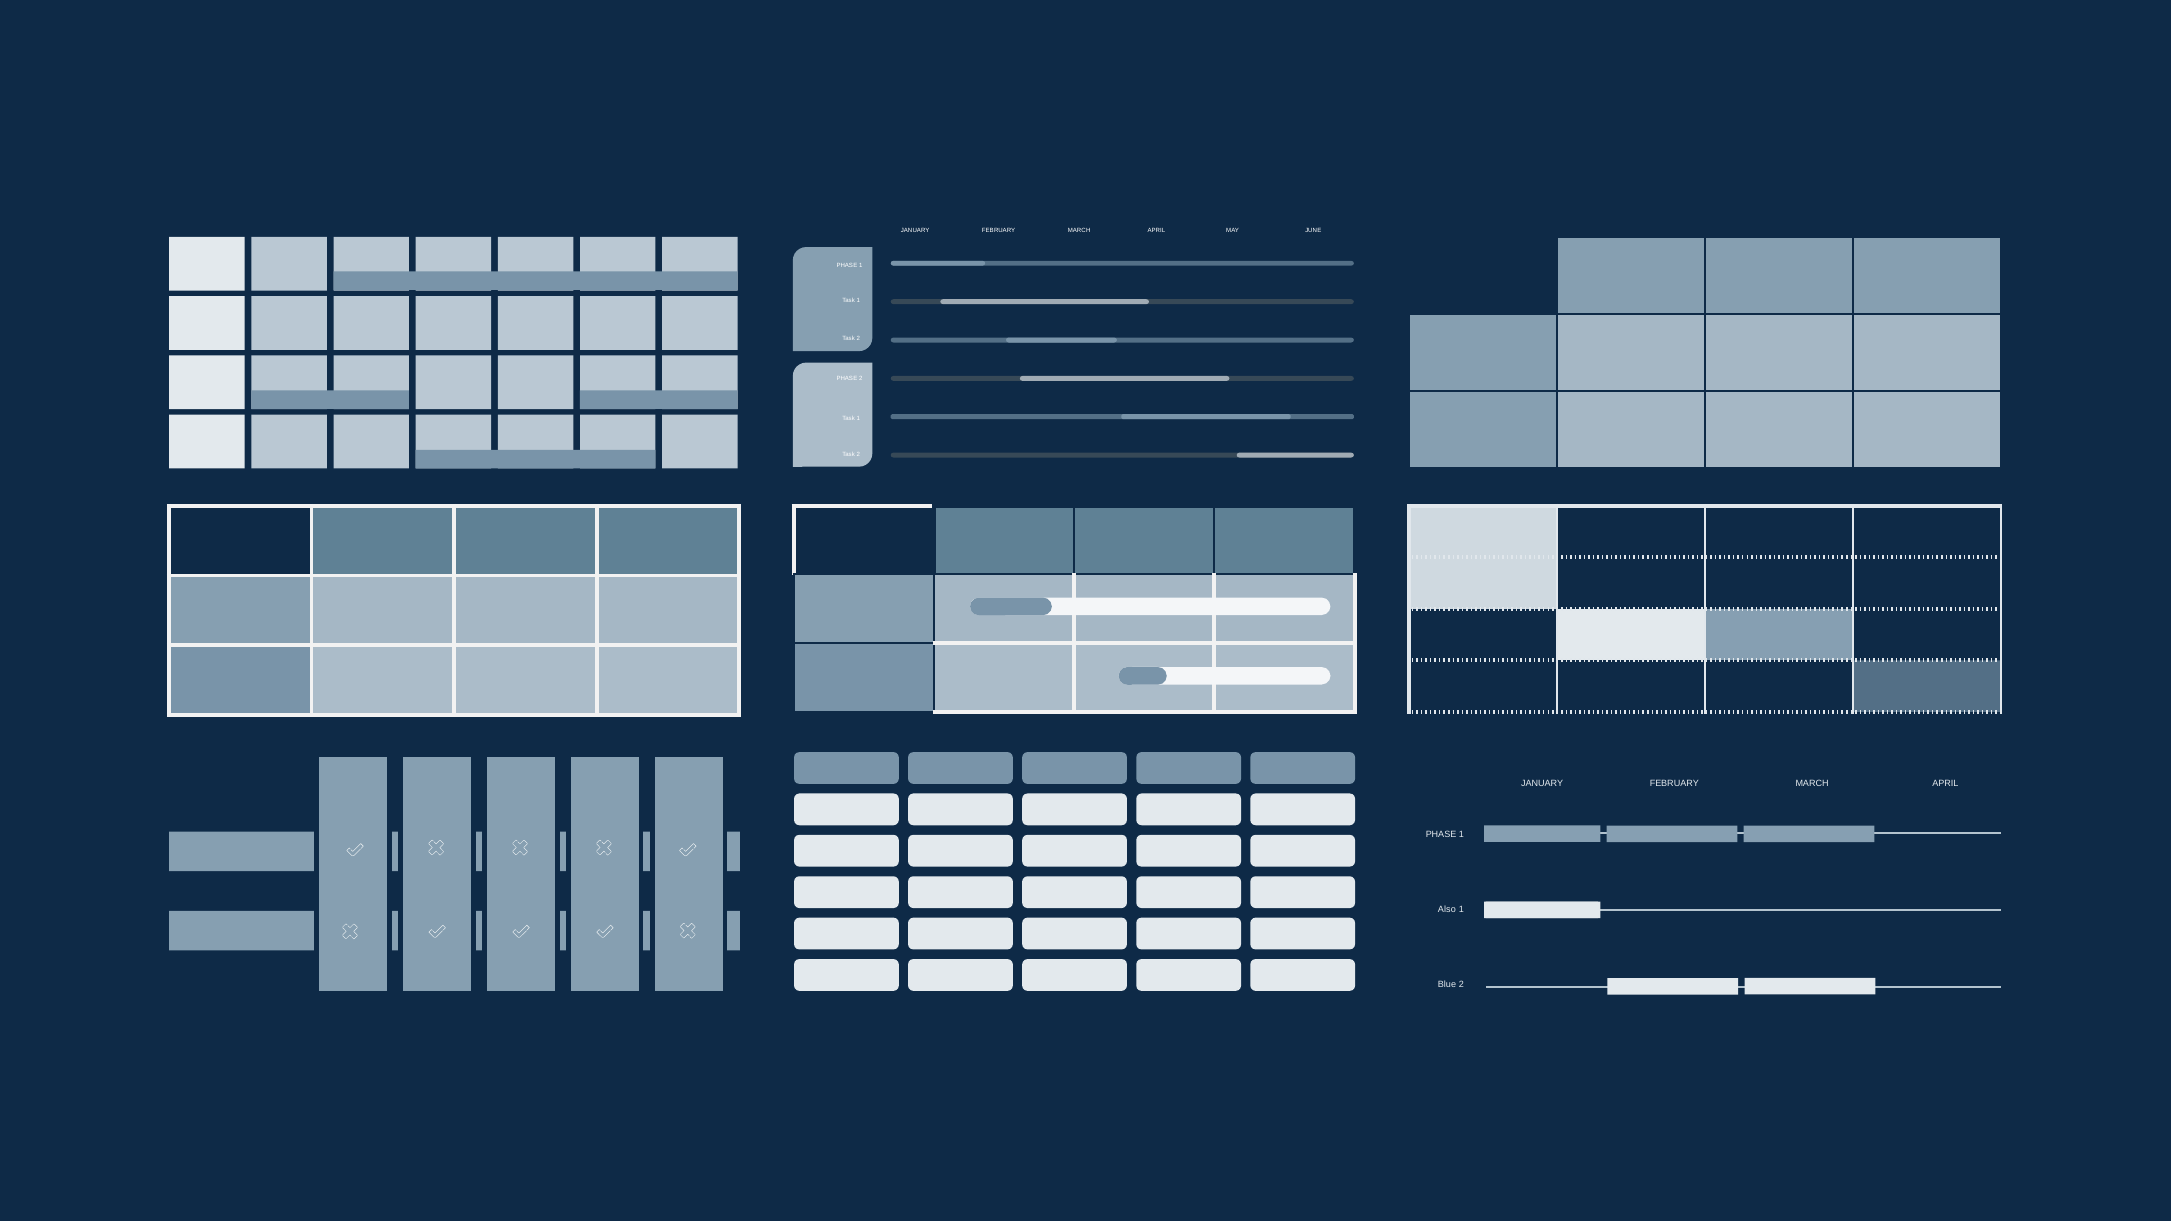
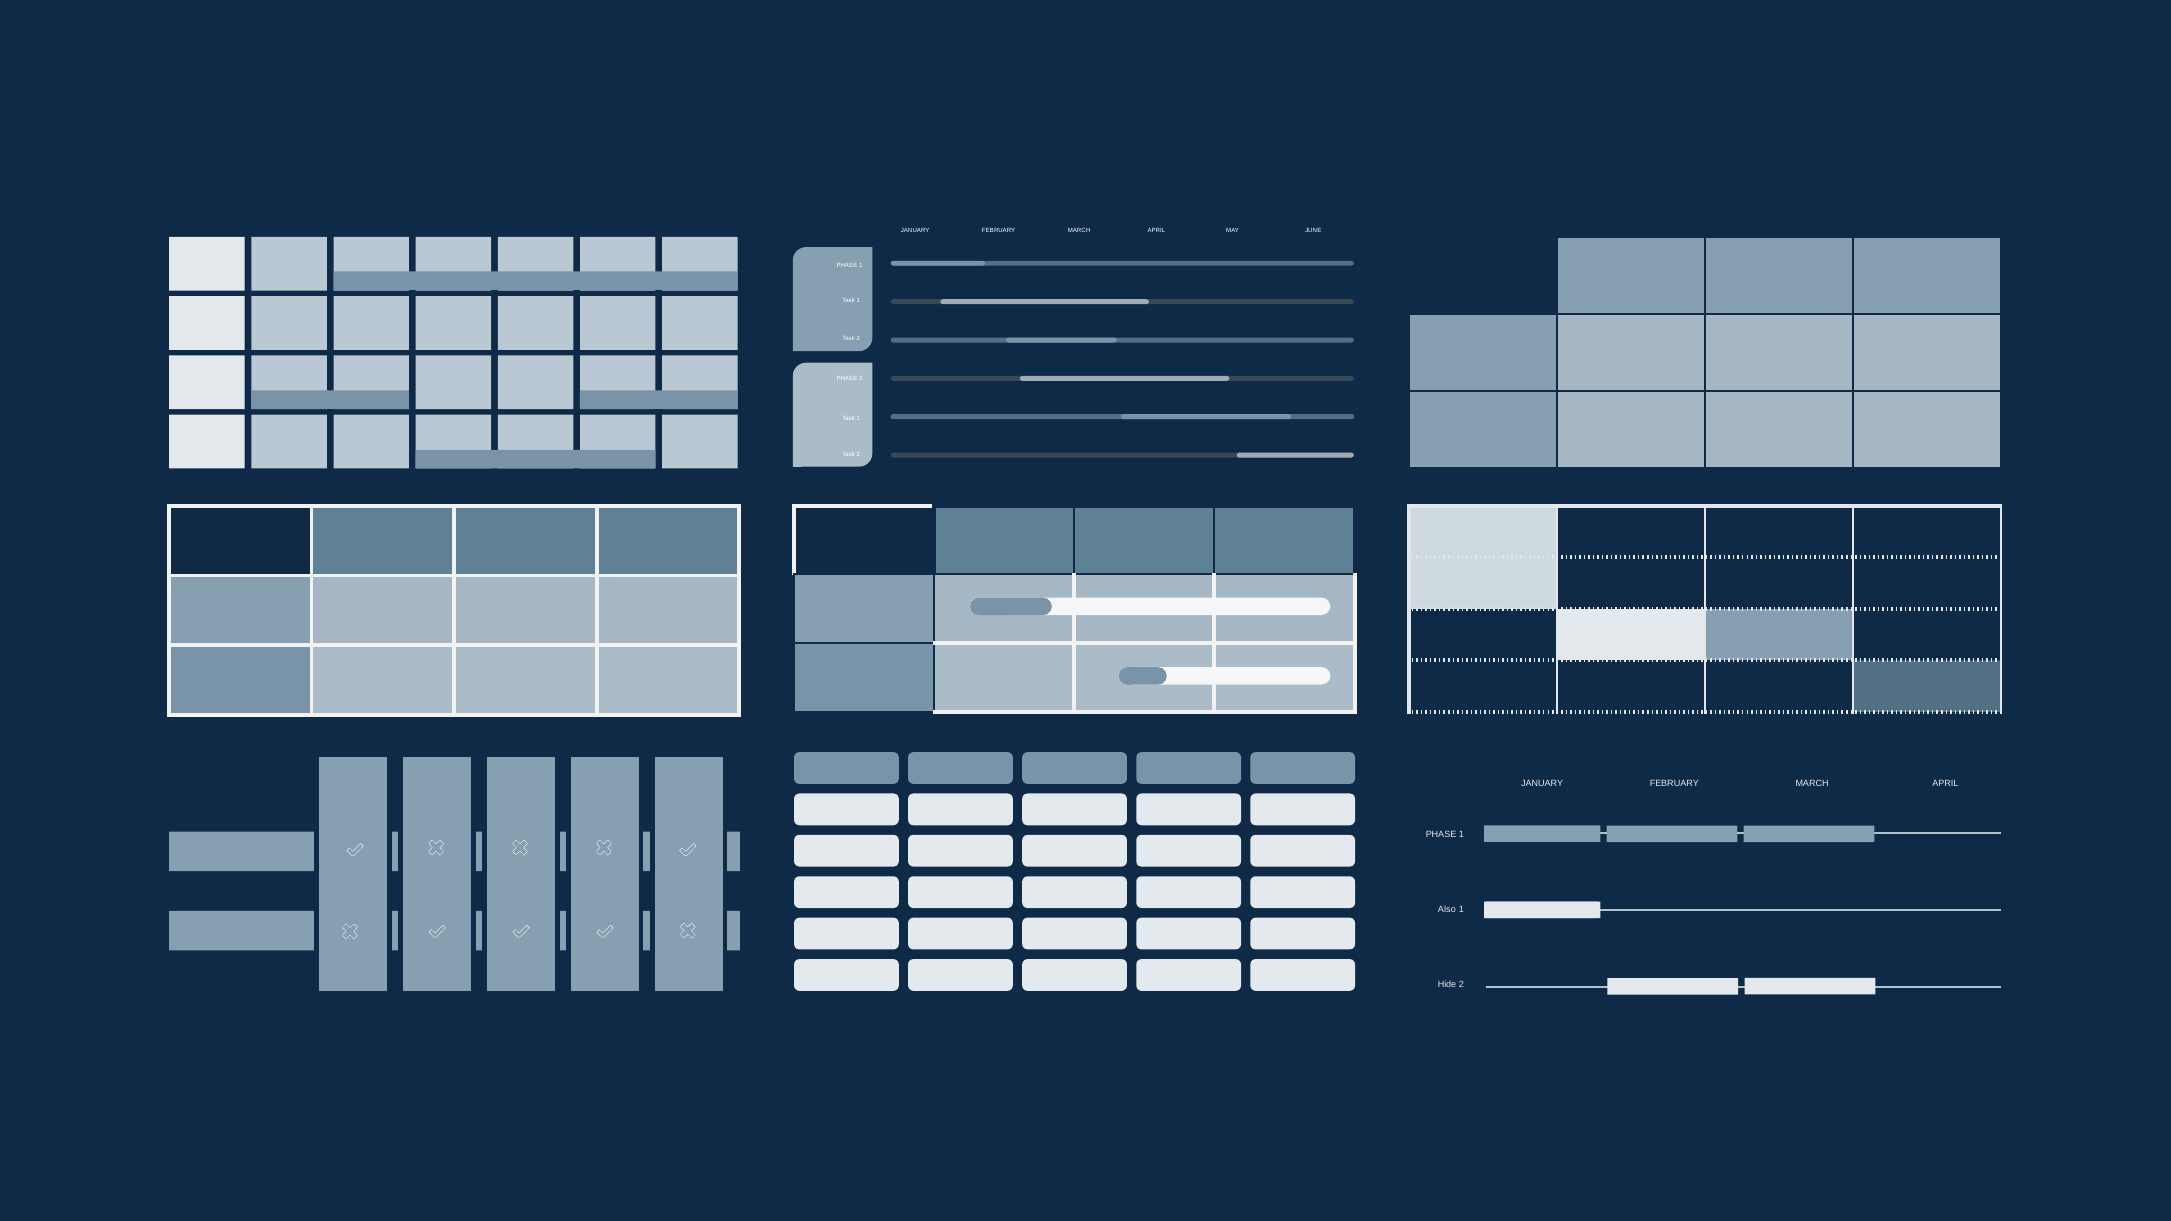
Blue: Blue -> Hide (1447, 984)
